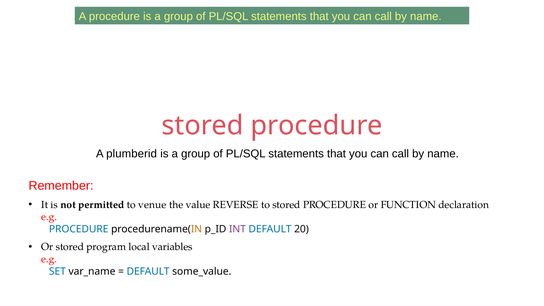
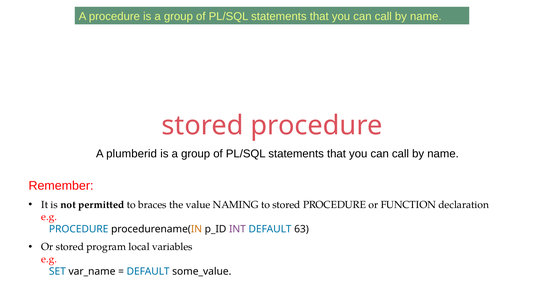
venue: venue -> braces (152, 205)
REVERSE: REVERSE -> NAMING (236, 205)
20: 20 -> 63 (302, 229)
